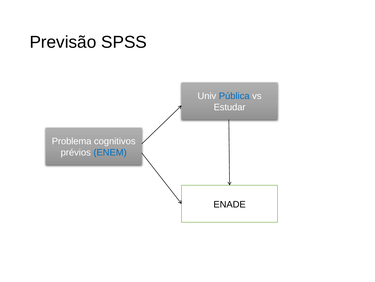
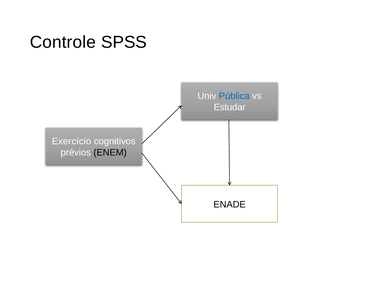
Previsão: Previsão -> Controle (63, 42)
Problema: Problema -> Exercício (72, 141)
ENEM colour: blue -> black (110, 152)
